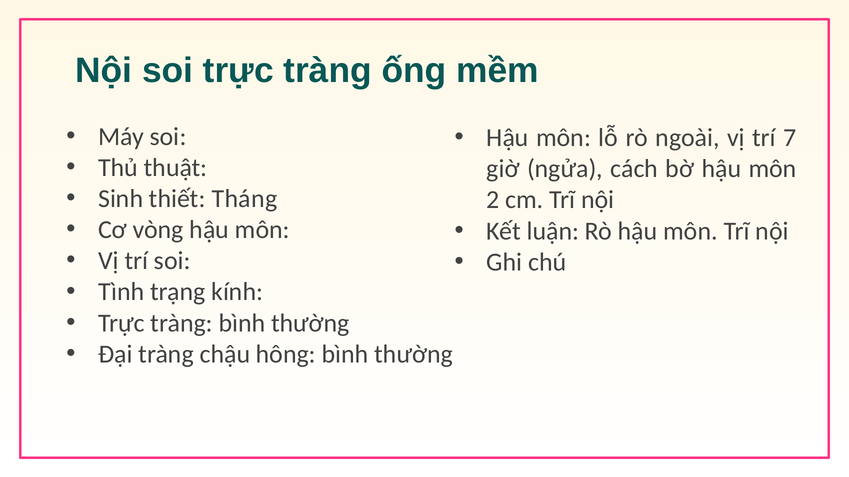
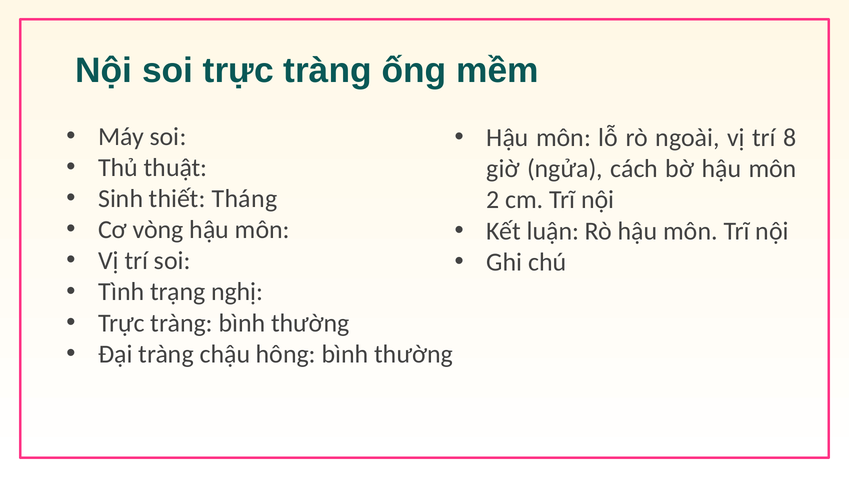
7: 7 -> 8 (790, 138)
kính: kính -> nghị (237, 292)
